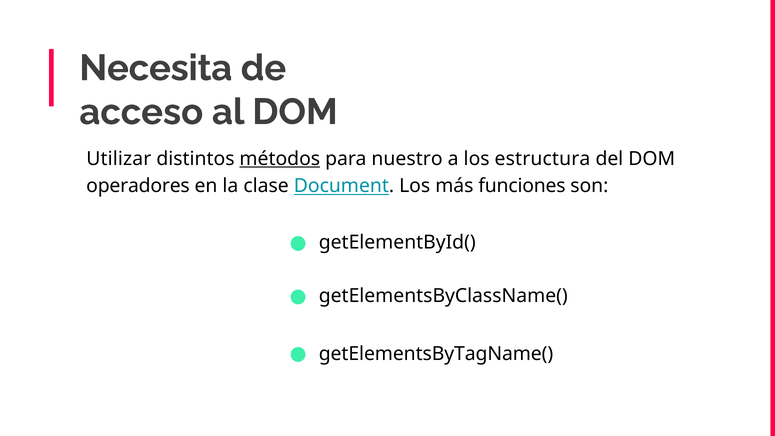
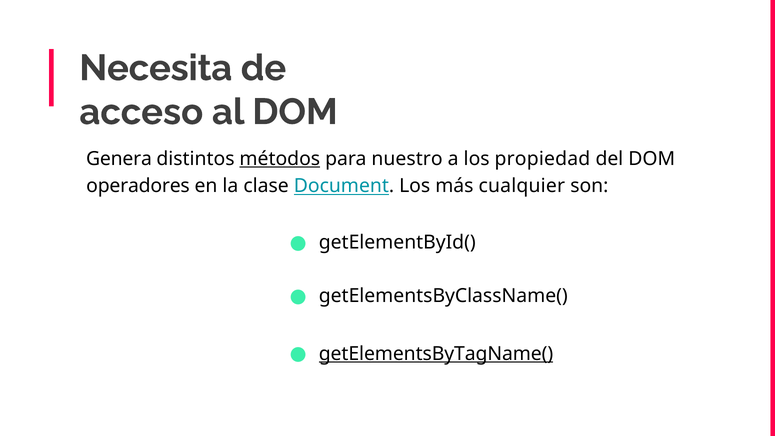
Utilizar: Utilizar -> Genera (119, 159)
estructura: estructura -> propiedad (542, 159)
funciones: funciones -> cualquier (522, 186)
getElementsByTagName( underline: none -> present (436, 354)
